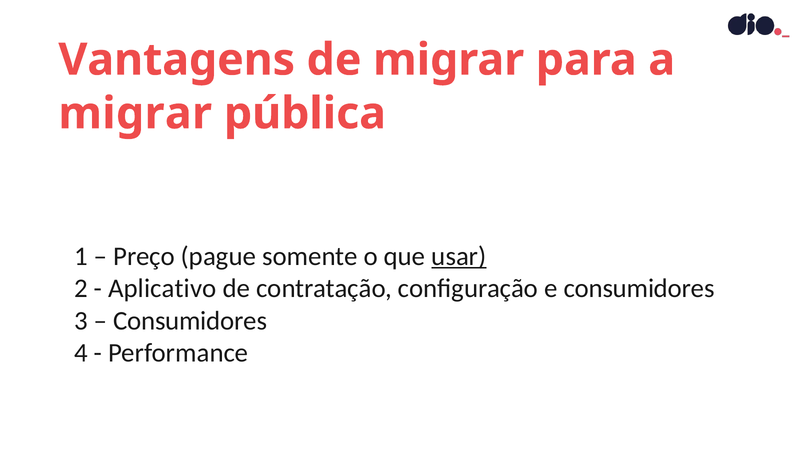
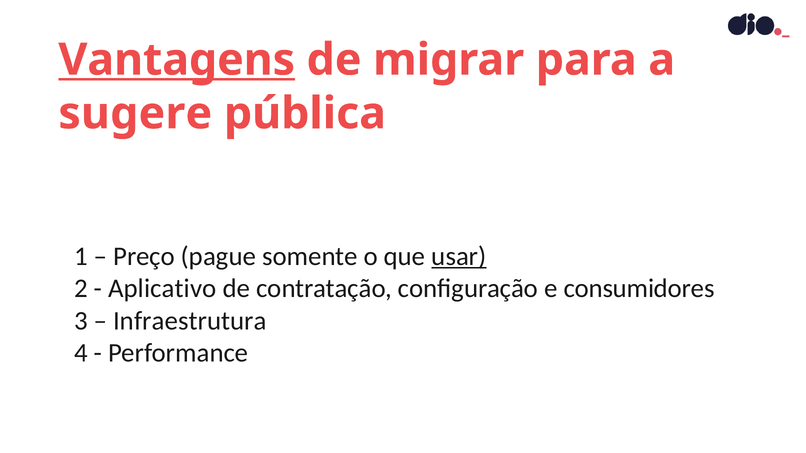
Vantagens underline: none -> present (177, 60)
migrar: migrar -> sugere (135, 114)
Consumidores: Consumidores -> Infraestrutura (190, 321)
